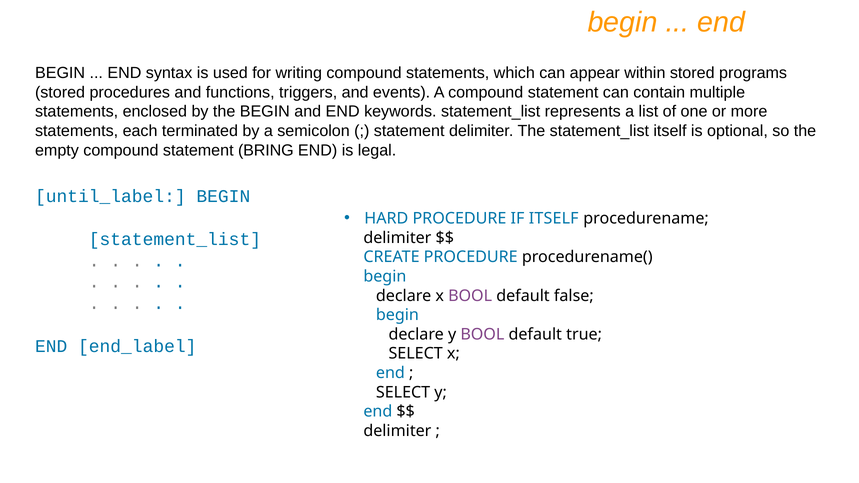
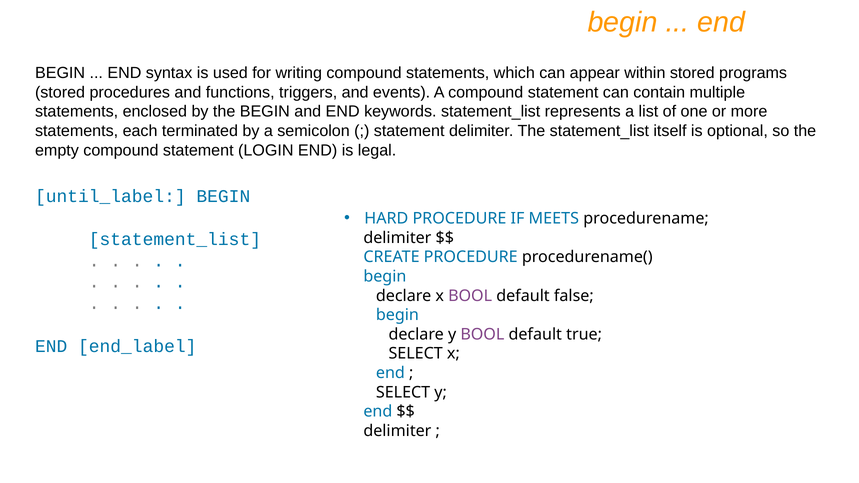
BRING: BRING -> LOGIN (266, 150)
IF ITSELF: ITSELF -> MEETS (554, 218)
